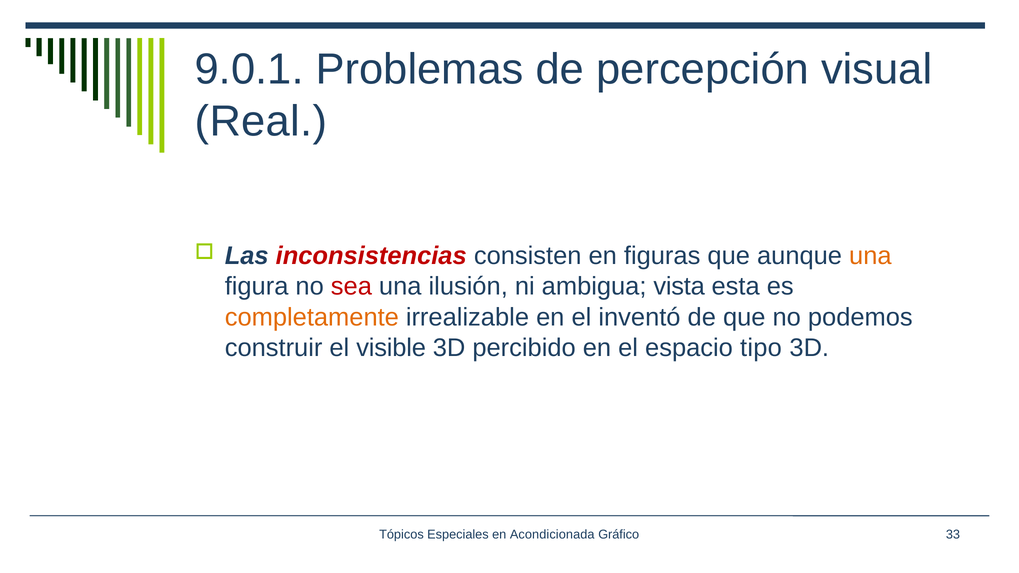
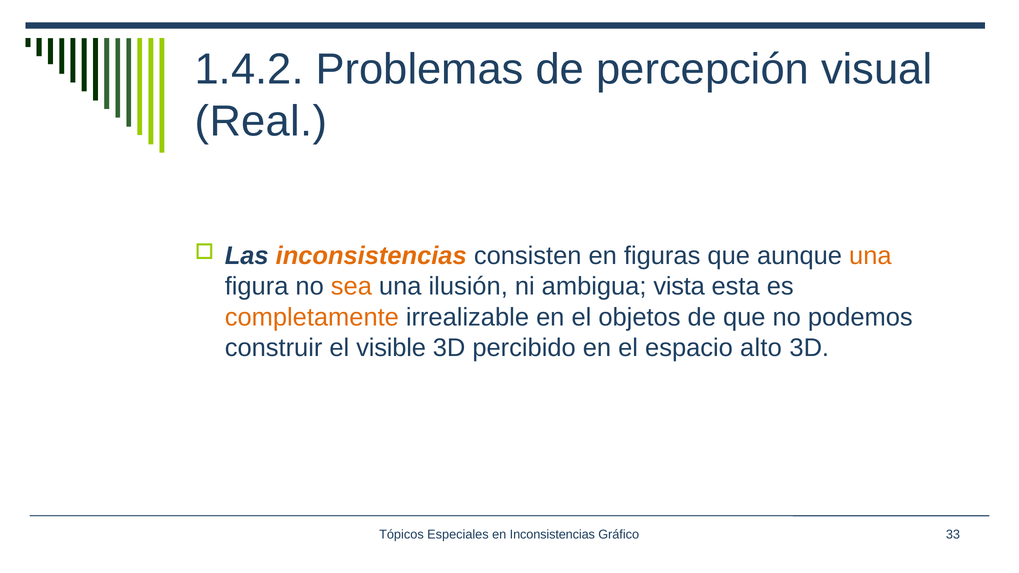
9.0.1: 9.0.1 -> 1.4.2 (249, 69)
inconsistencias colour: red -> orange (371, 256)
sea colour: red -> orange (351, 287)
inventó: inventó -> objetos (639, 317)
tipo: tipo -> alto (761, 348)
en Acondicionada: Acondicionada -> Inconsistencias (552, 535)
